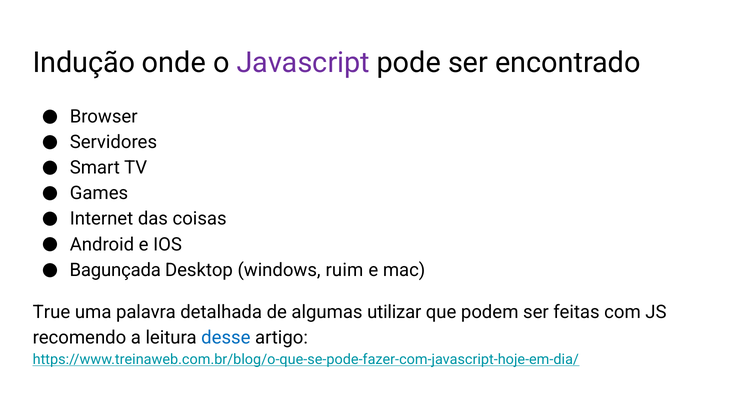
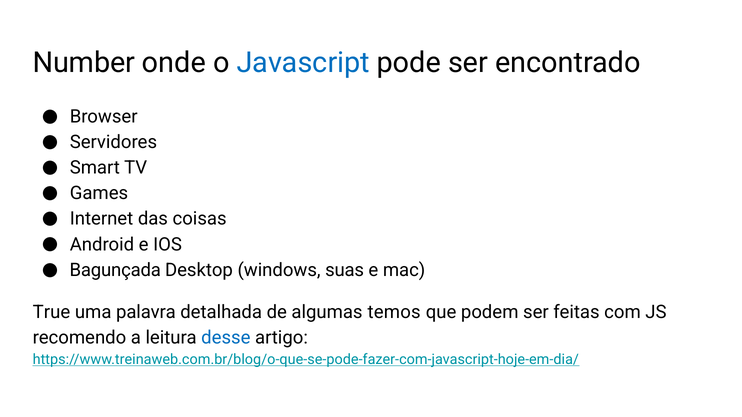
Indução: Indução -> Number (84, 63)
Javascript colour: purple -> blue (303, 63)
ruim: ruim -> suas (345, 270)
utilizar: utilizar -> temos (394, 312)
